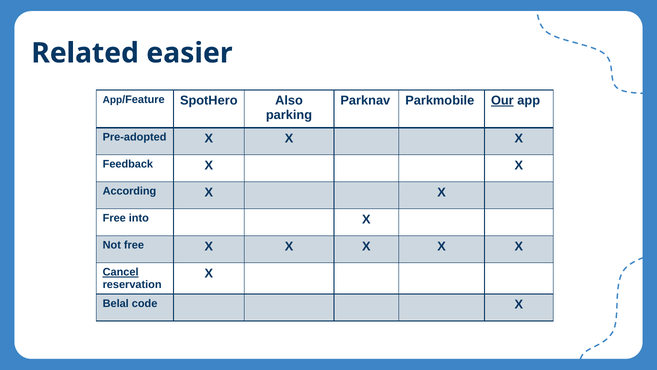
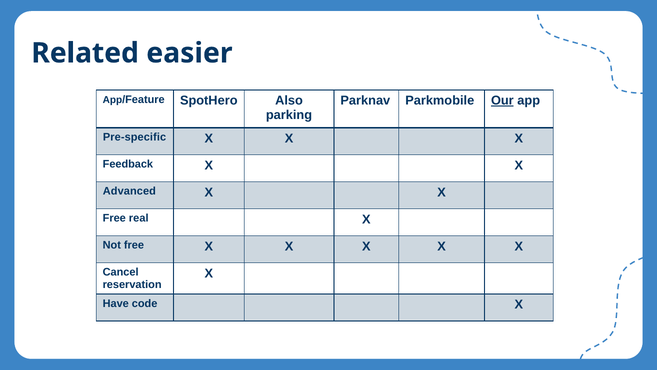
Pre-adopted: Pre-adopted -> Pre-specific (135, 137)
According: According -> Advanced (129, 191)
into: into -> real (139, 218)
Cancel underline: present -> none (121, 272)
Belal: Belal -> Have (116, 303)
